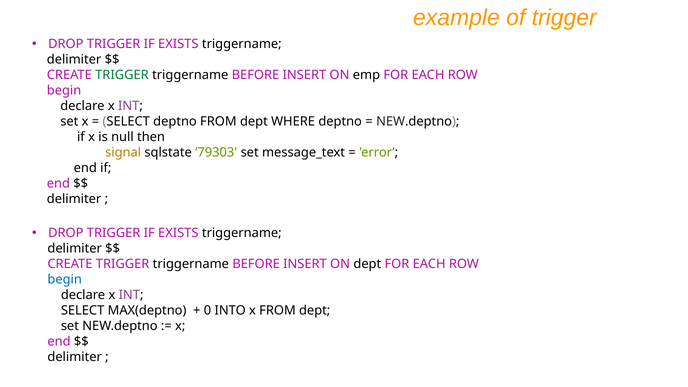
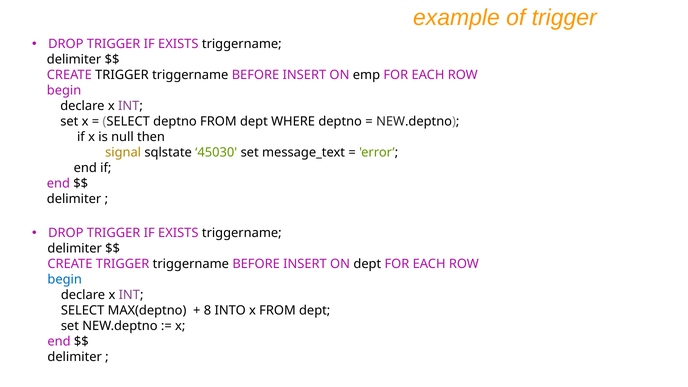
TRIGGER colour: green -> black (122, 75)
79303: 79303 -> 45030 (216, 153)
0: 0 -> 8 (208, 310)
